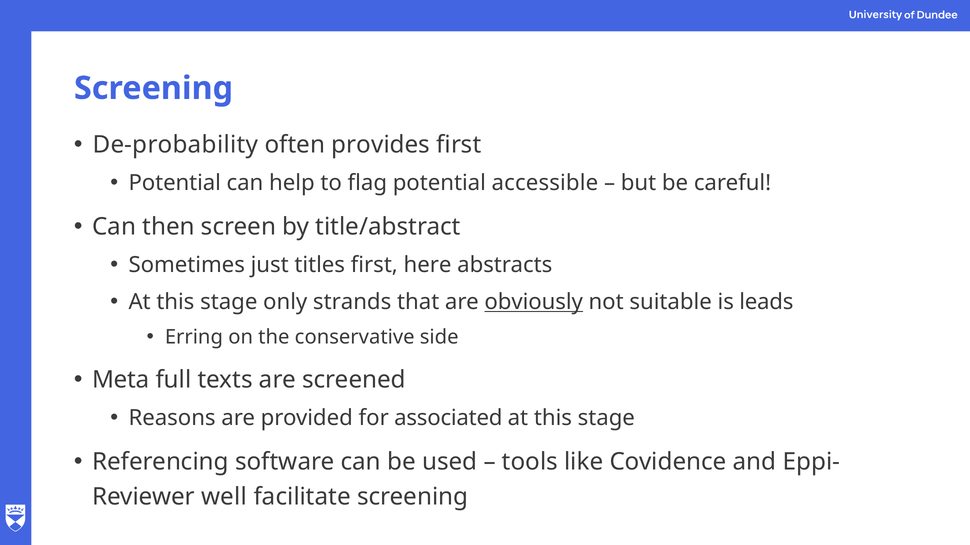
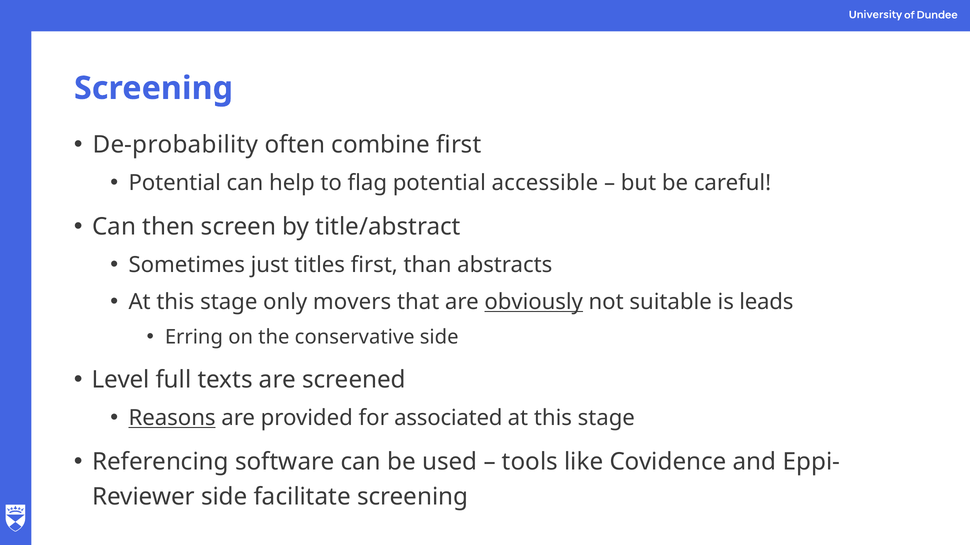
provides: provides -> combine (381, 145)
here: here -> than (428, 265)
strands: strands -> movers (352, 302)
Meta: Meta -> Level (121, 380)
Reasons underline: none -> present (172, 418)
well: well -> side (224, 497)
